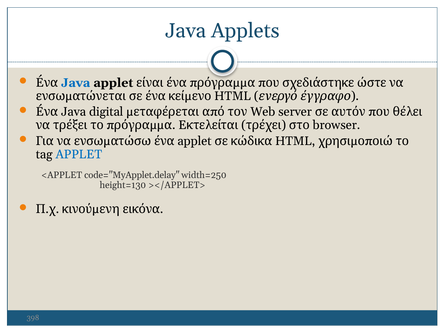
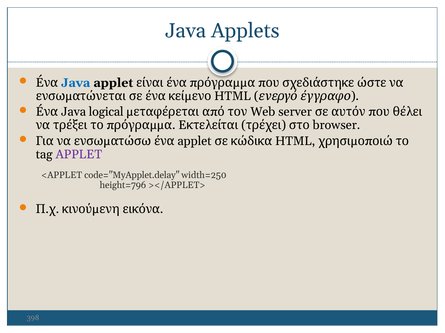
digital: digital -> logical (106, 112)
APPLET colour: blue -> purple (79, 155)
height=130: height=130 -> height=796 (123, 186)
